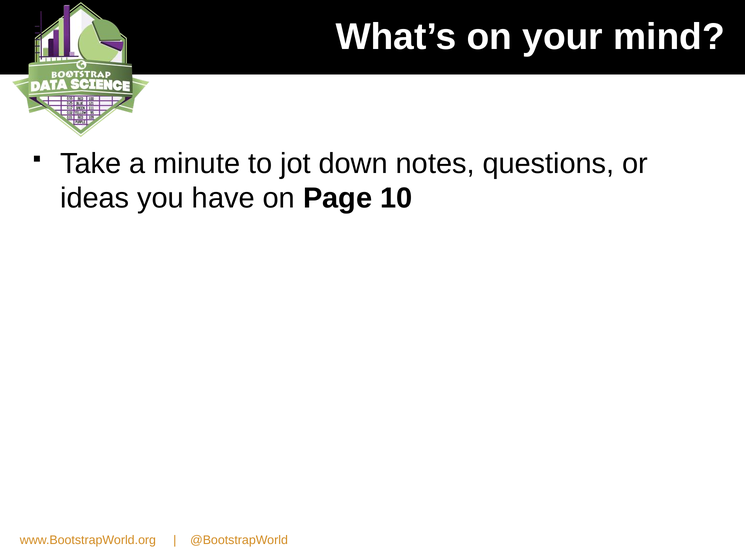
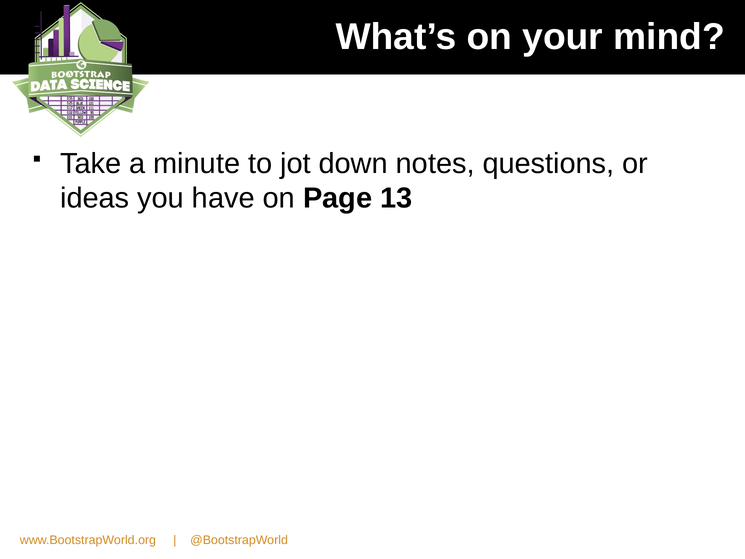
10: 10 -> 13 (396, 198)
